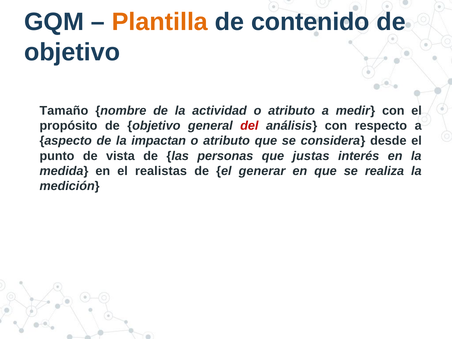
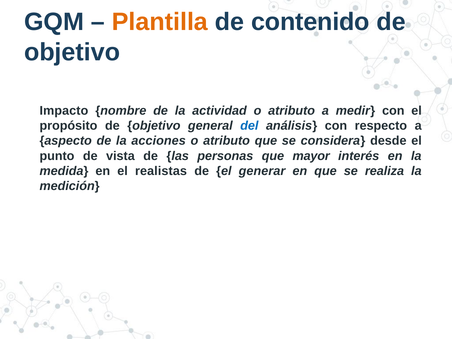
Tamaño: Tamaño -> Impacto (64, 111)
del colour: red -> blue (249, 126)
impactan: impactan -> acciones (159, 141)
justas: justas -> mayor (311, 156)
